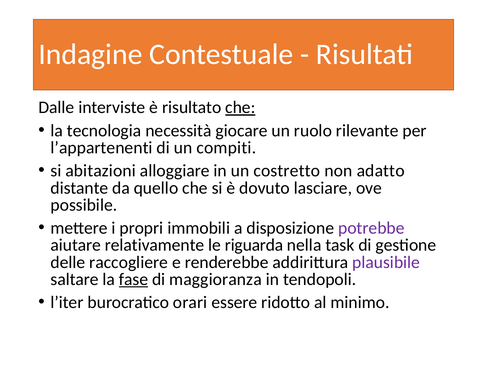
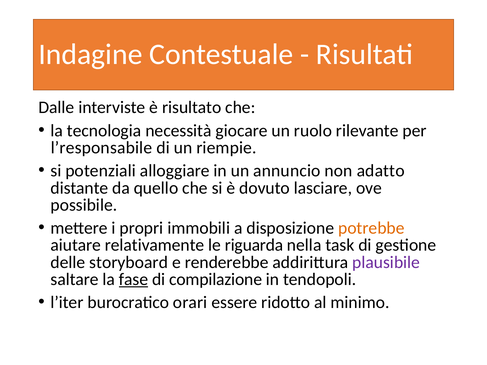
che underline: present -> none (240, 108)
l’appartenenti: l’appartenenti -> l’responsabile (102, 148)
compiti: compiti -> riempie (226, 148)
abitazioni: abitazioni -> potenziali (101, 171)
costretto: costretto -> annuncio (287, 171)
potrebbe colour: purple -> orange (371, 228)
raccogliere: raccogliere -> storyboard (129, 262)
maggioranza: maggioranza -> compilazione (216, 280)
